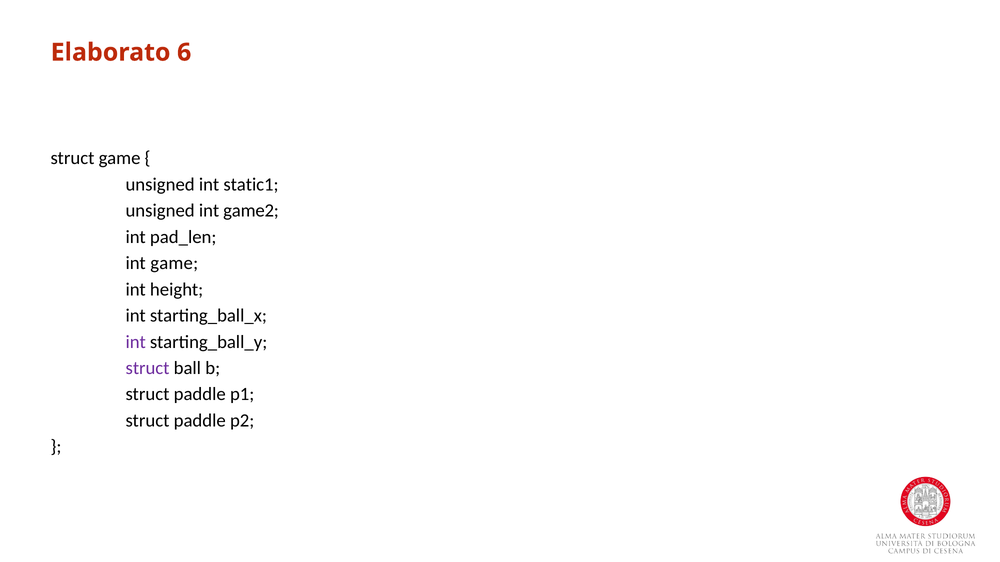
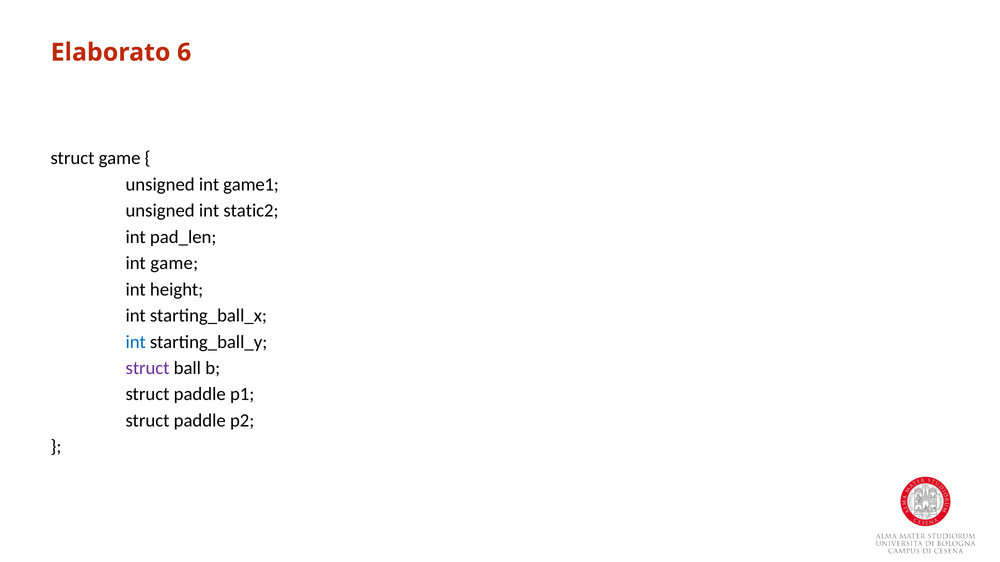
static1: static1 -> game1 (251, 185)
game2: game2 -> static2 (251, 211)
int colour: purple -> blue (136, 342)
